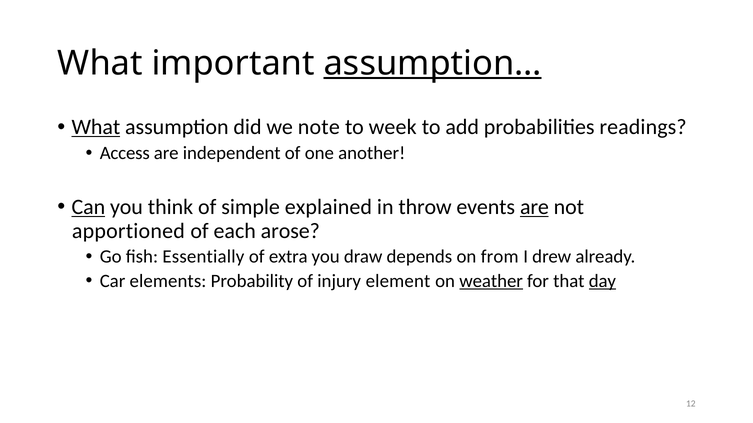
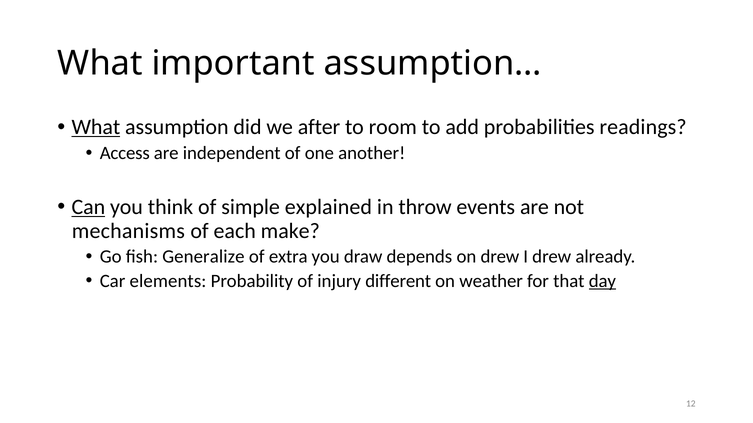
assumption… underline: present -> none (433, 63)
note: note -> after (319, 127)
week: week -> room (393, 127)
are underline: present -> none (534, 207)
apportioned: apportioned -> mechanisms (128, 231)
arose: arose -> make (290, 231)
Essentially: Essentially -> Generalize (203, 257)
on from: from -> drew (500, 257)
element: element -> different (398, 281)
weather underline: present -> none (491, 281)
